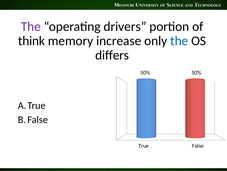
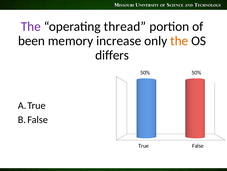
drivers: drivers -> thread (125, 26)
think: think -> been (31, 41)
the colour: blue -> orange (179, 41)
